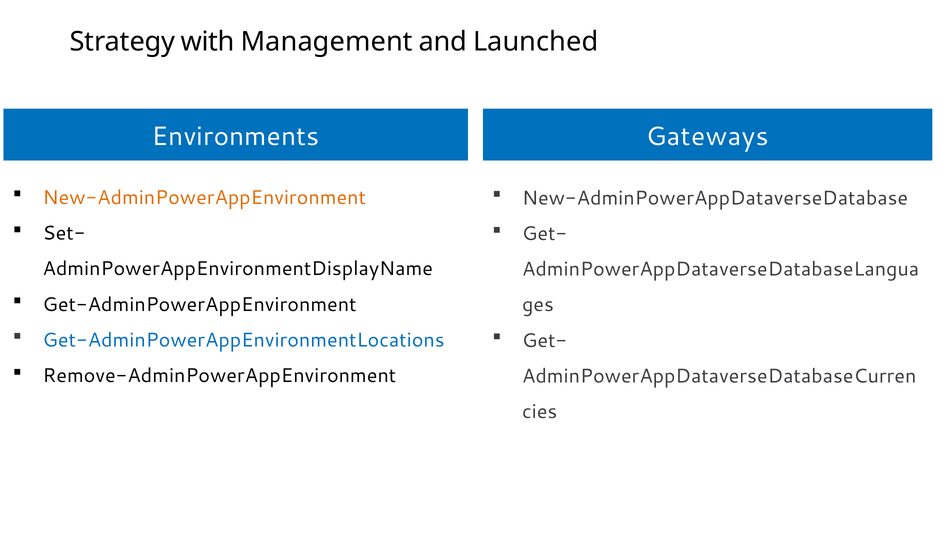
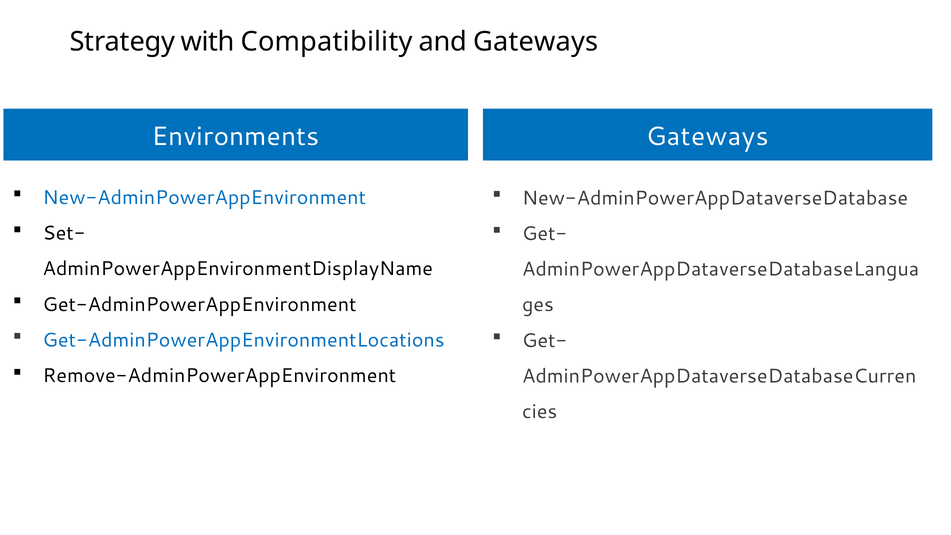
Management: Management -> Compatibility (327, 42)
and Launched: Launched -> Gateways (536, 42)
New-AdminPowerAppEnvironment colour: orange -> blue (204, 198)
